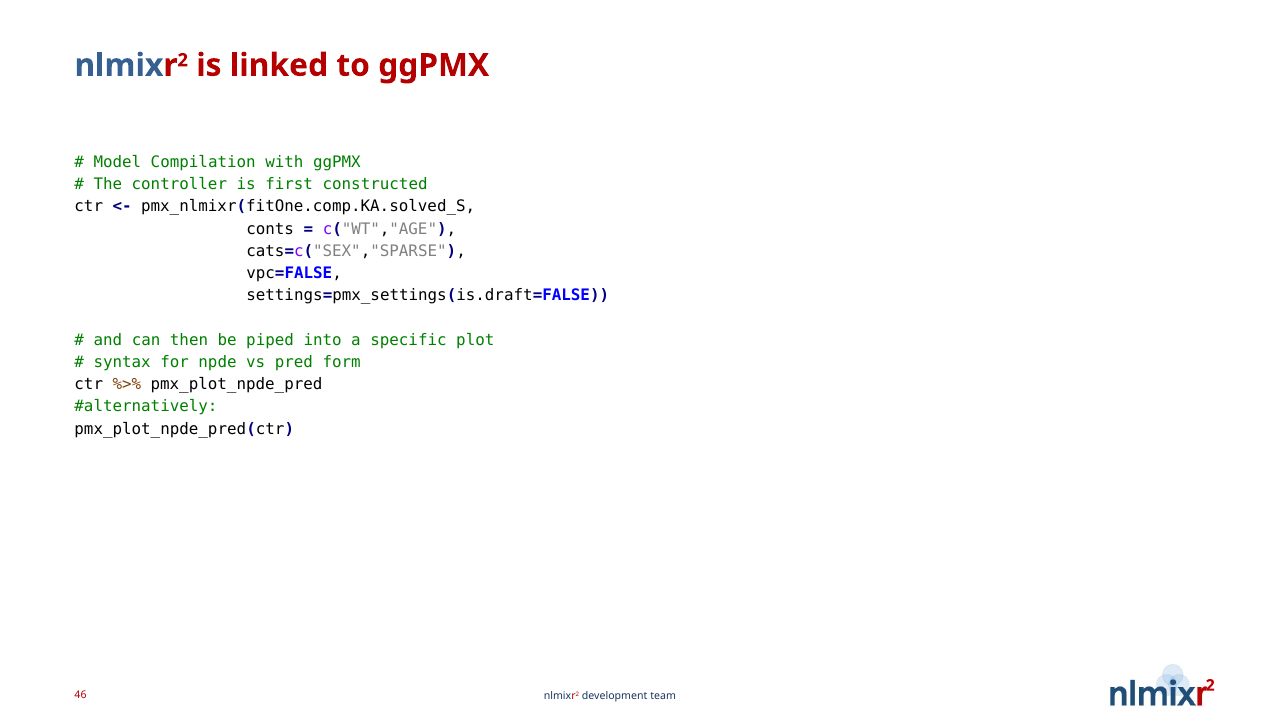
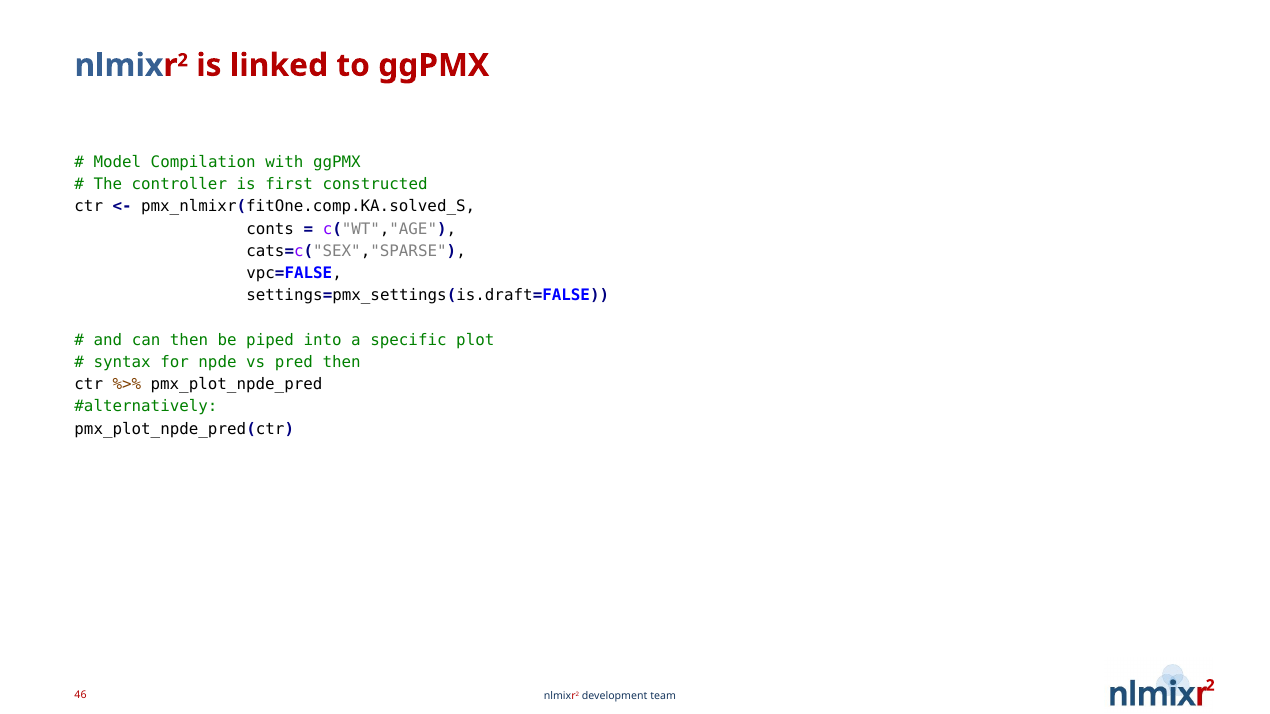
pred form: form -> then (342, 362)
